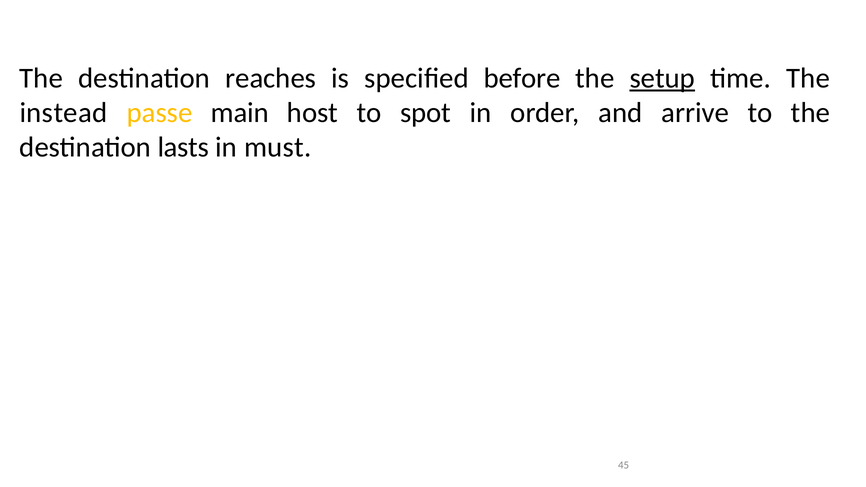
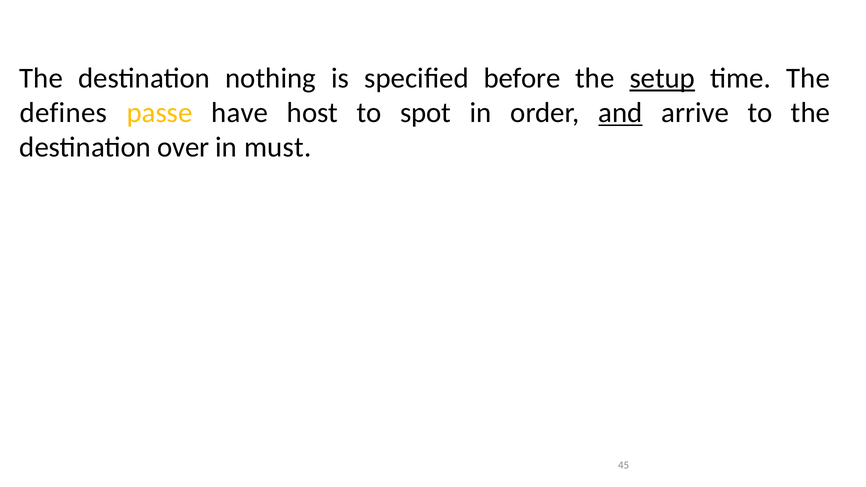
reaches: reaches -> nothing (271, 78)
instead: instead -> defines (63, 113)
main: main -> have (240, 113)
and underline: none -> present (620, 113)
lasts: lasts -> over (183, 148)
